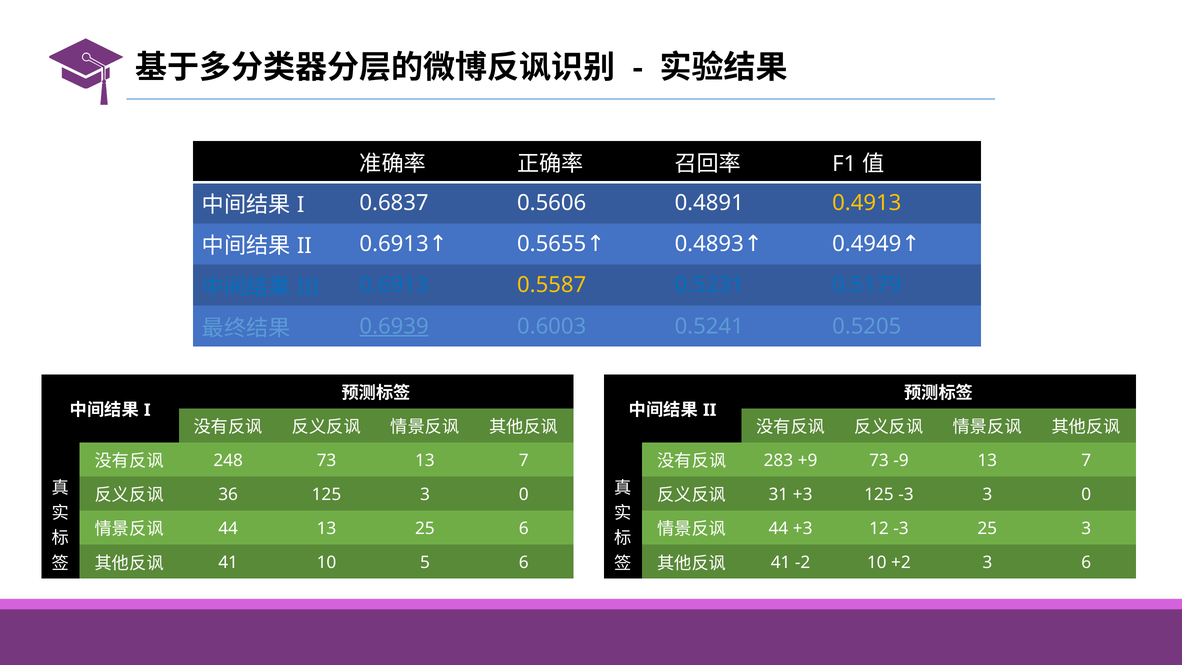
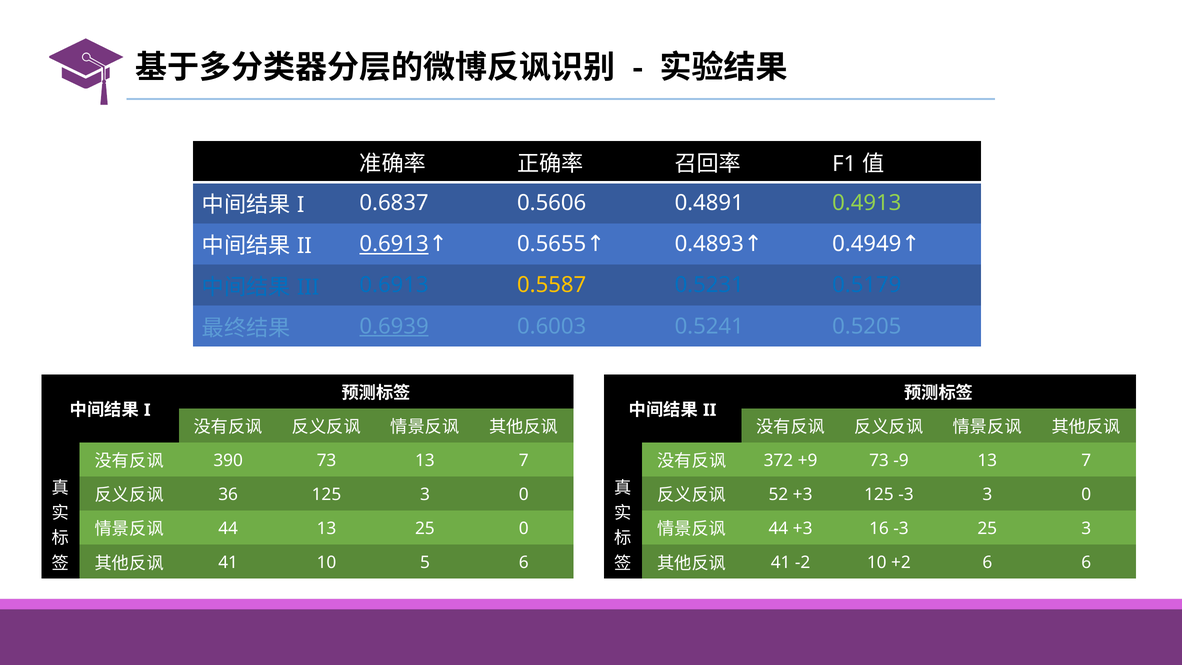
0.4913 colour: yellow -> light green (867, 203)
0.6913 underline: none -> present (394, 244)
248: 248 -> 390 (228, 460)
283: 283 -> 372 (778, 460)
31: 31 -> 52 (778, 494)
25 6: 6 -> 0 (524, 528)
12: 12 -> 16 (879, 528)
+2 3: 3 -> 6 (987, 562)
